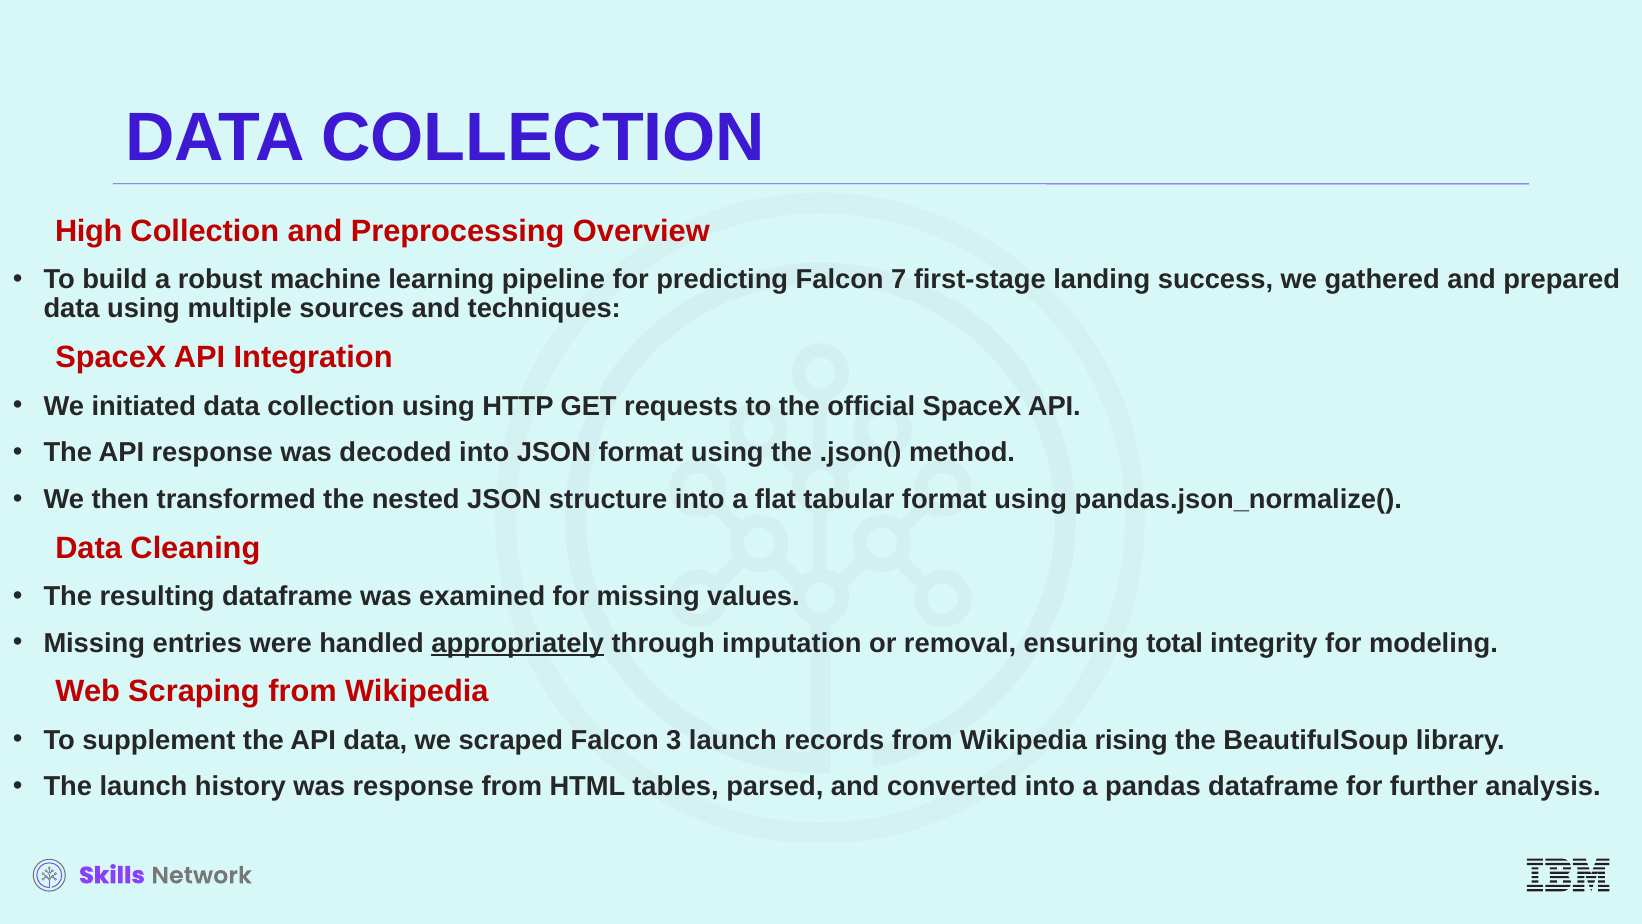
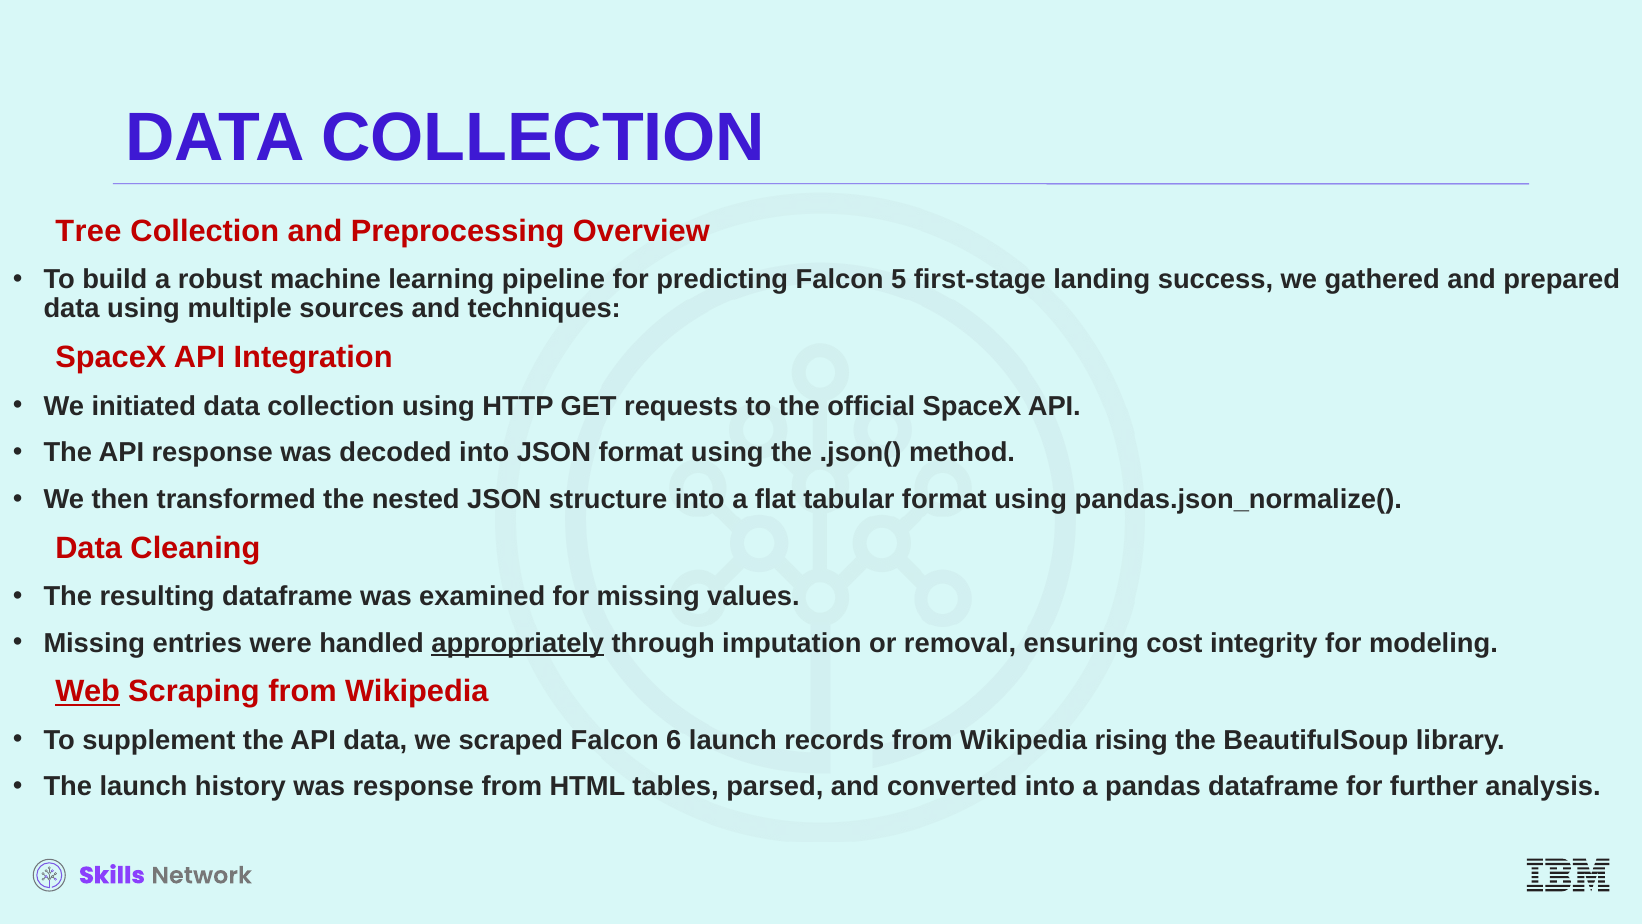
High: High -> Tree (88, 231)
7: 7 -> 5 (899, 279)
total: total -> cost (1174, 643)
Web underline: none -> present (88, 691)
3: 3 -> 6 (674, 740)
